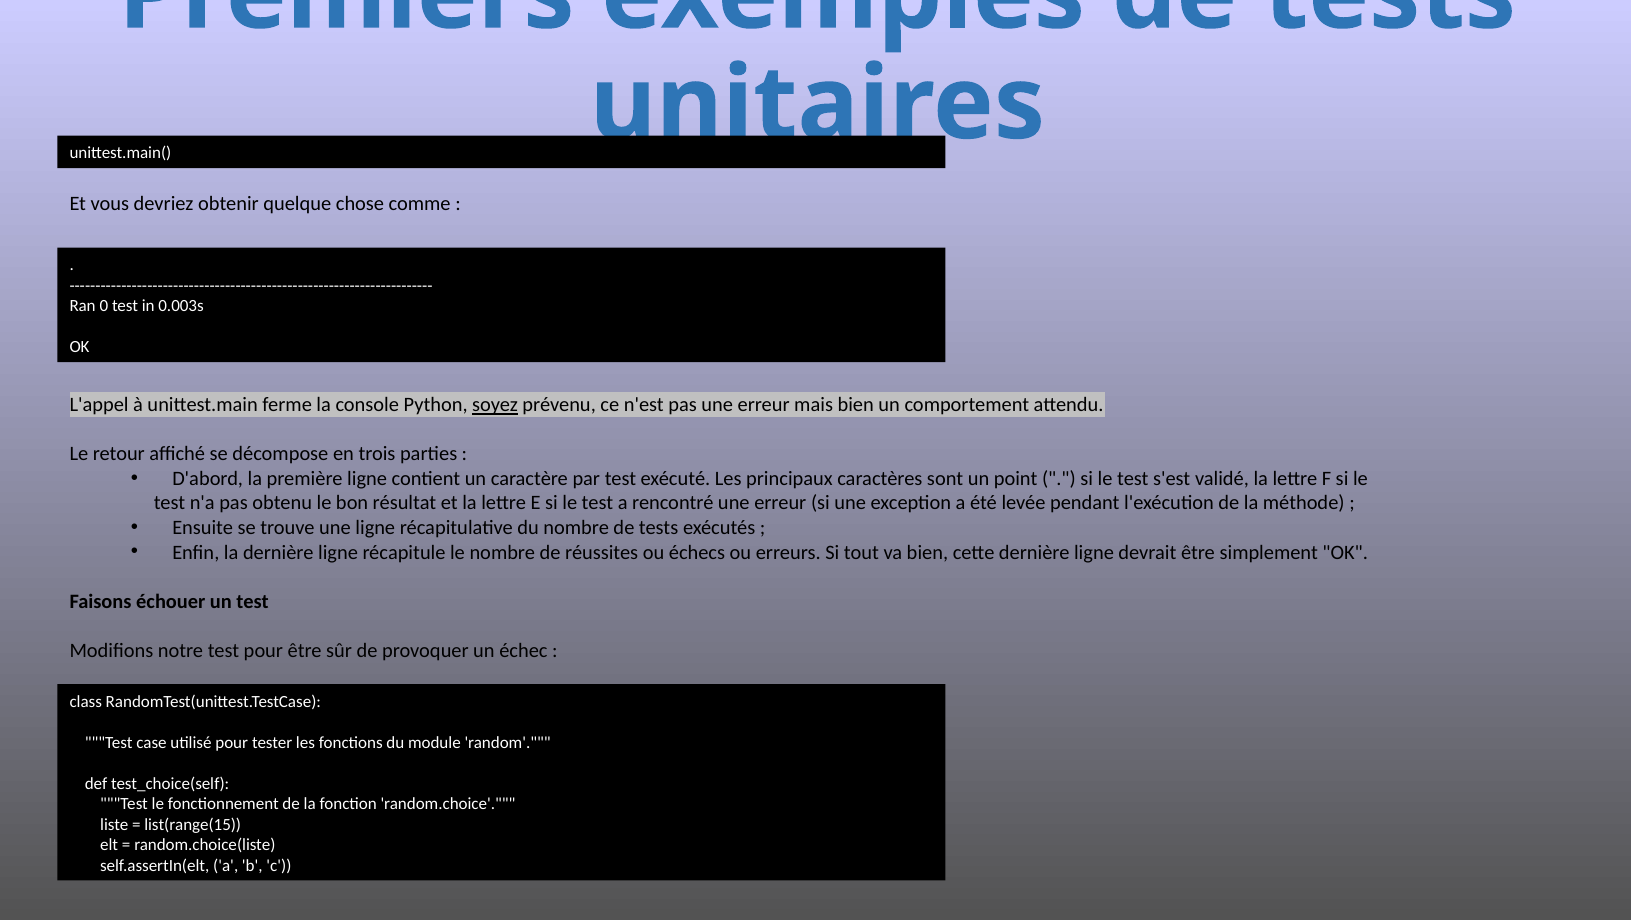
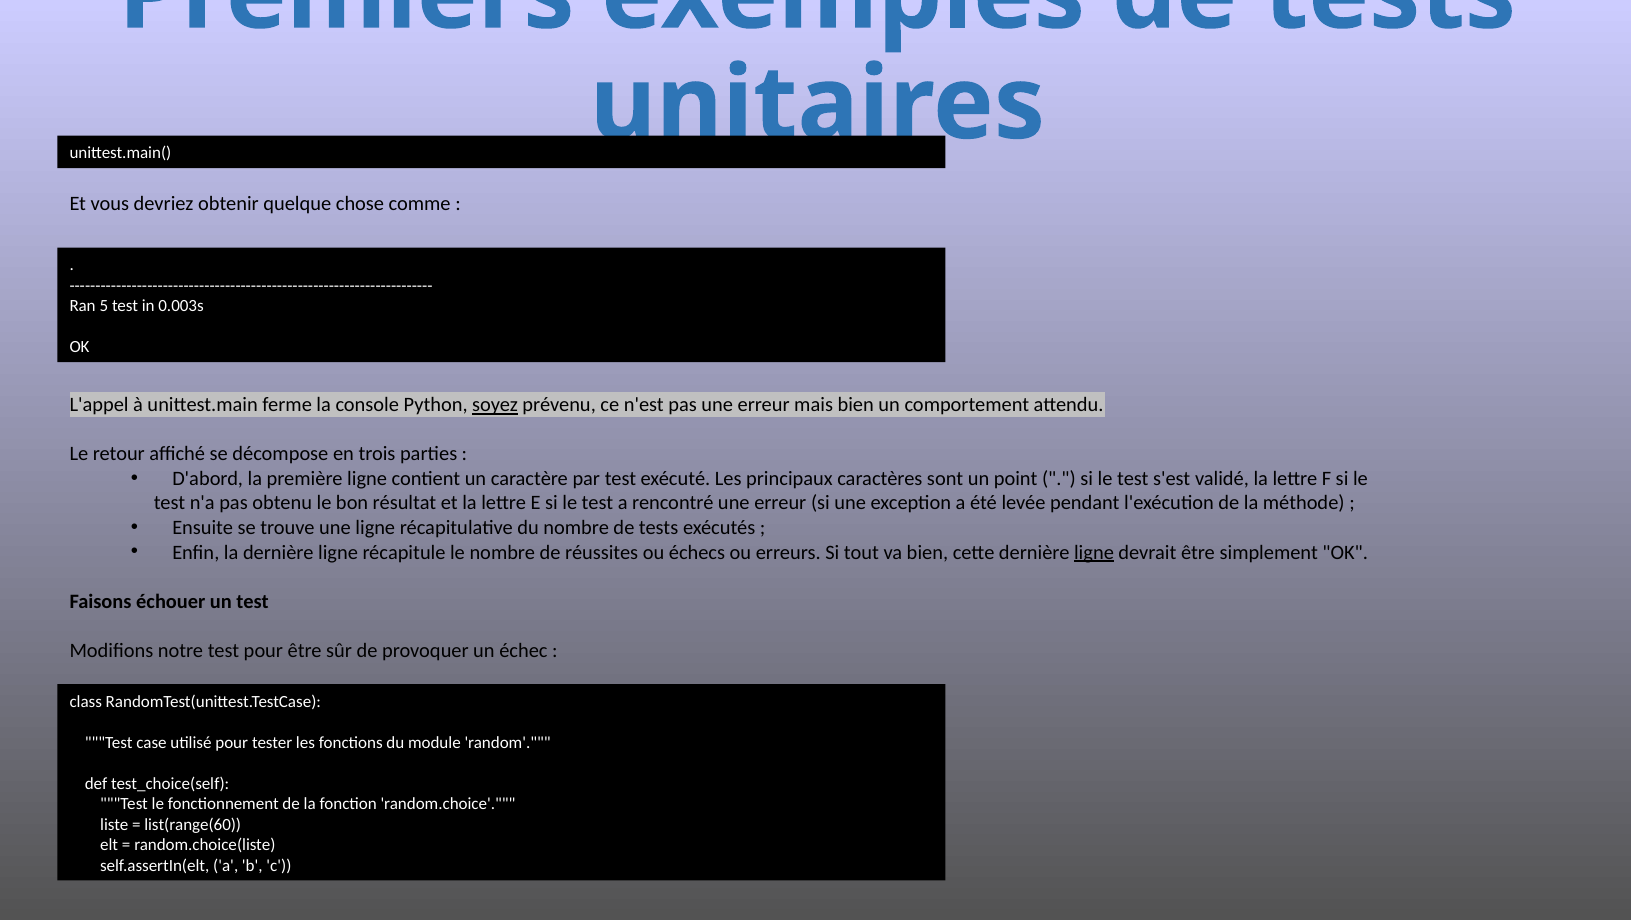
0: 0 -> 5 (104, 306)
ligne underline: none -> present (1094, 552)
list(range(15: list(range(15 -> list(range(60 (193, 824)
